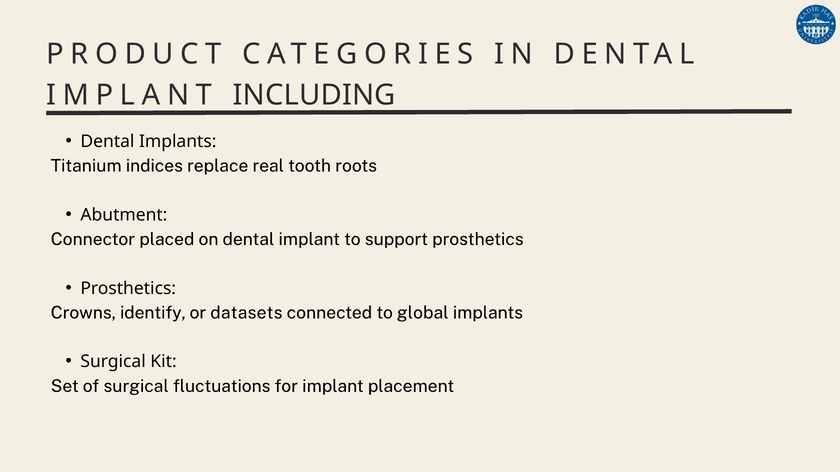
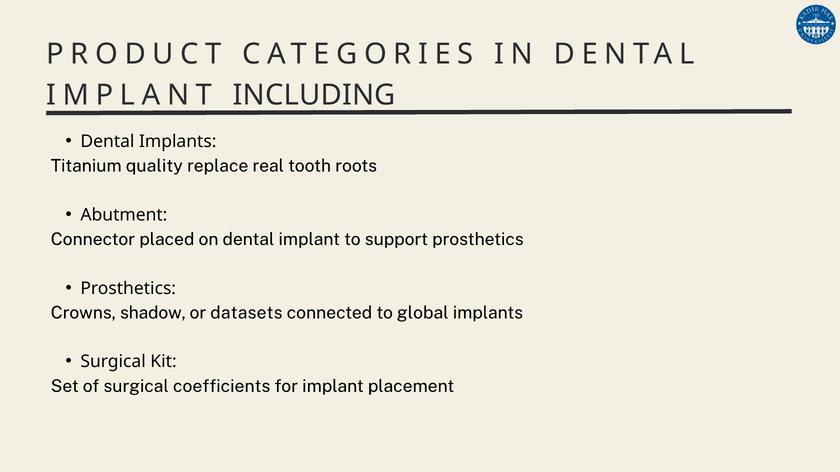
indices: indices -> quality (154, 166)
identify: identify -> shadow (153, 313)
fluctuations: fluctuations -> coefficients (222, 387)
